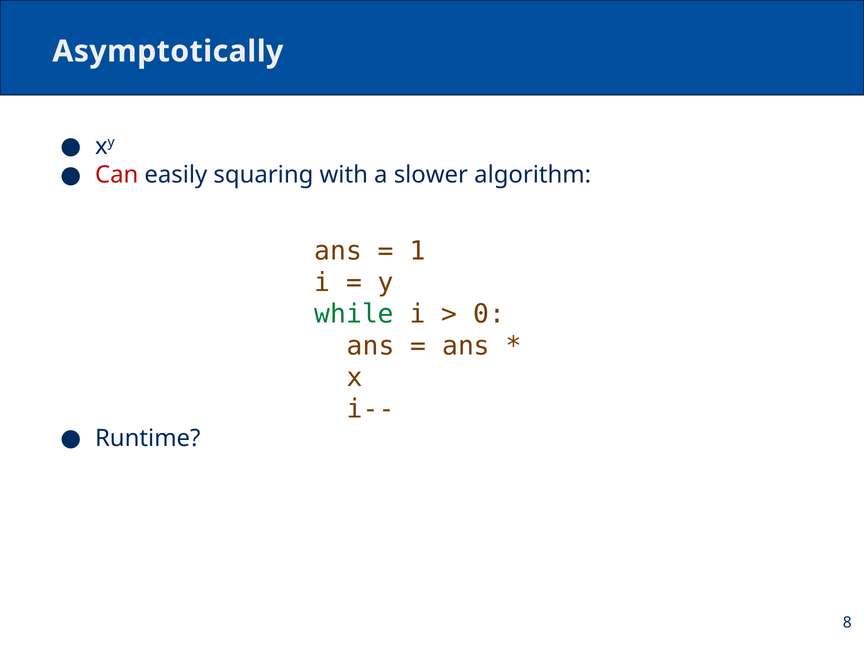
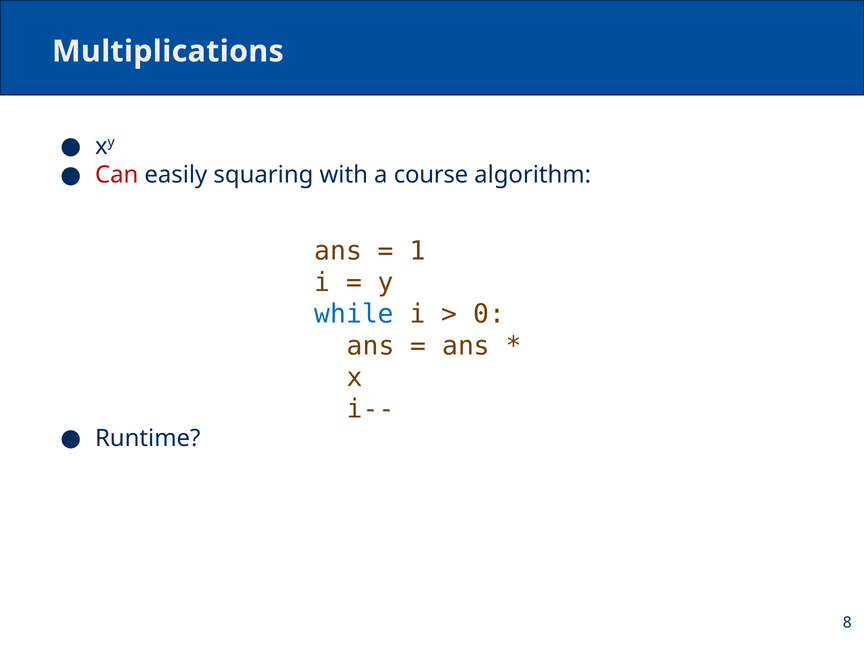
Asymptotically: Asymptotically -> Multiplications (168, 51)
slower: slower -> course (431, 175)
while colour: green -> blue (354, 314)
